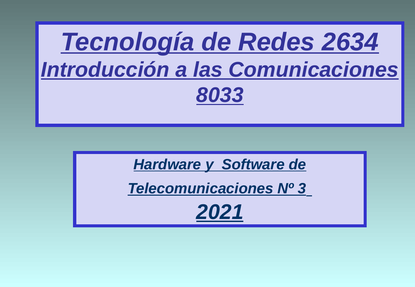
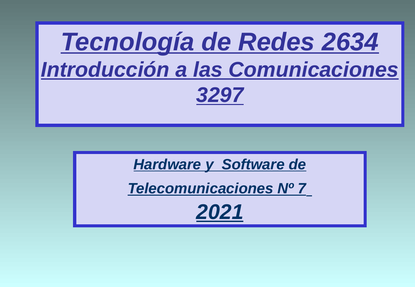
8033: 8033 -> 3297 (220, 95)
3: 3 -> 7 (302, 189)
